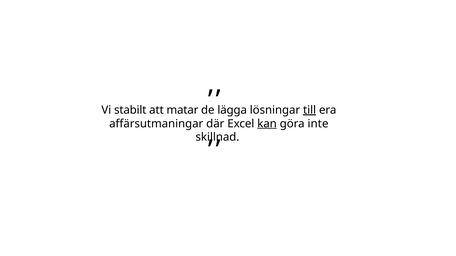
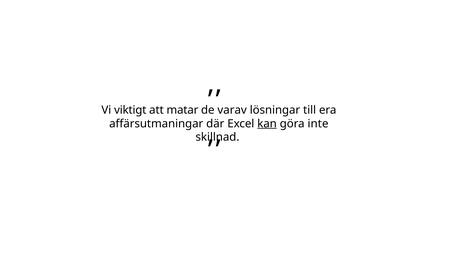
stabilt: stabilt -> viktigt (130, 110)
lägga: lägga -> varav (232, 110)
till underline: present -> none (310, 110)
